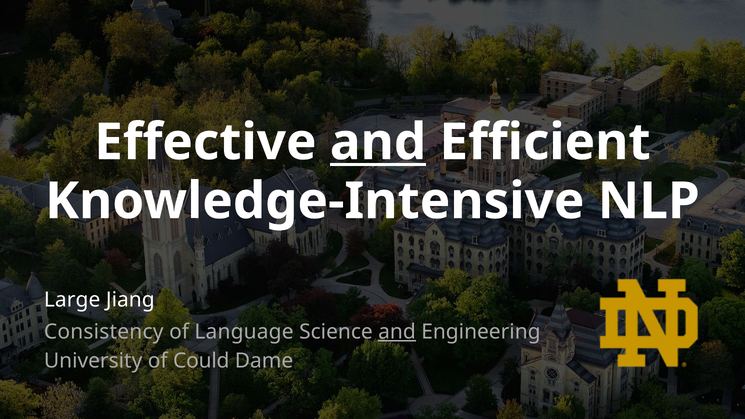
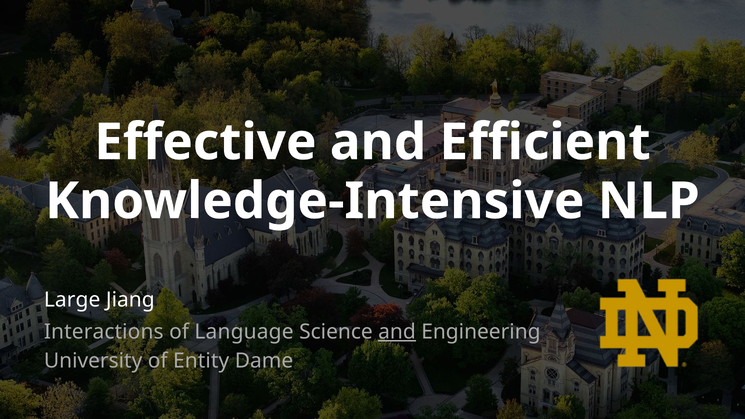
and underline: present -> none (378, 142)
Consistency: Consistency -> Interactions (104, 332)
Could: Could -> Entity (201, 361)
